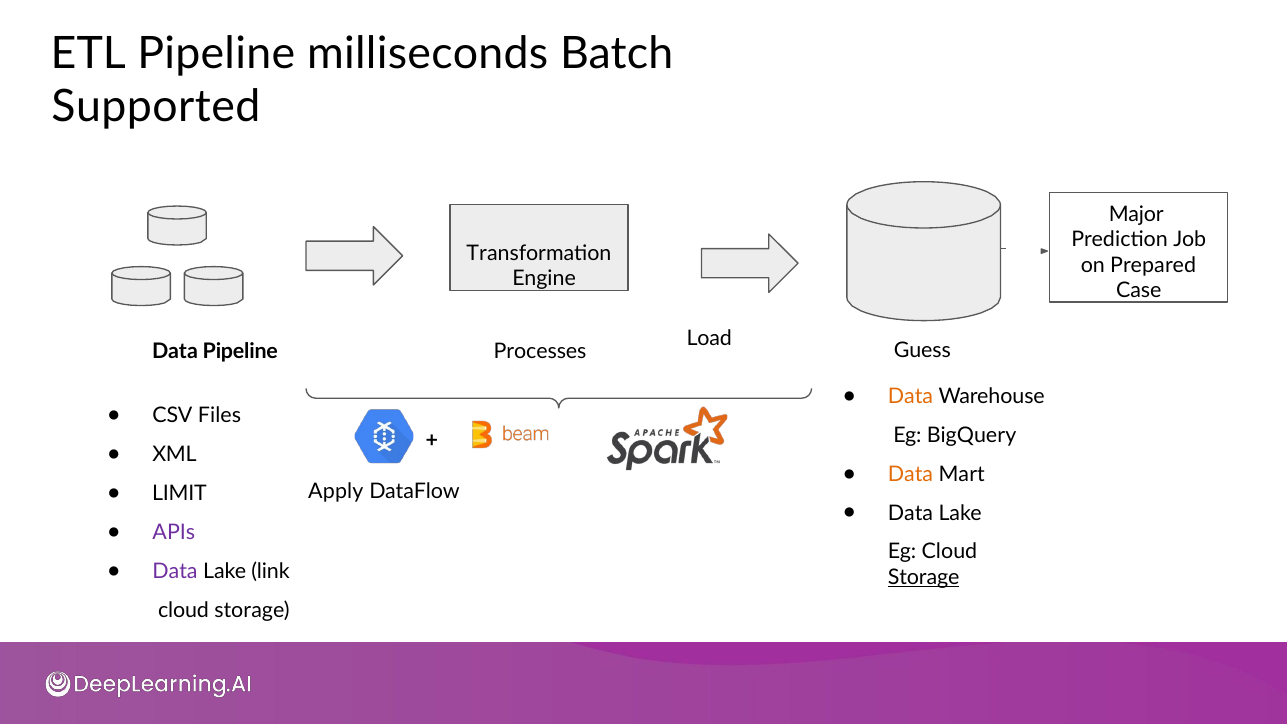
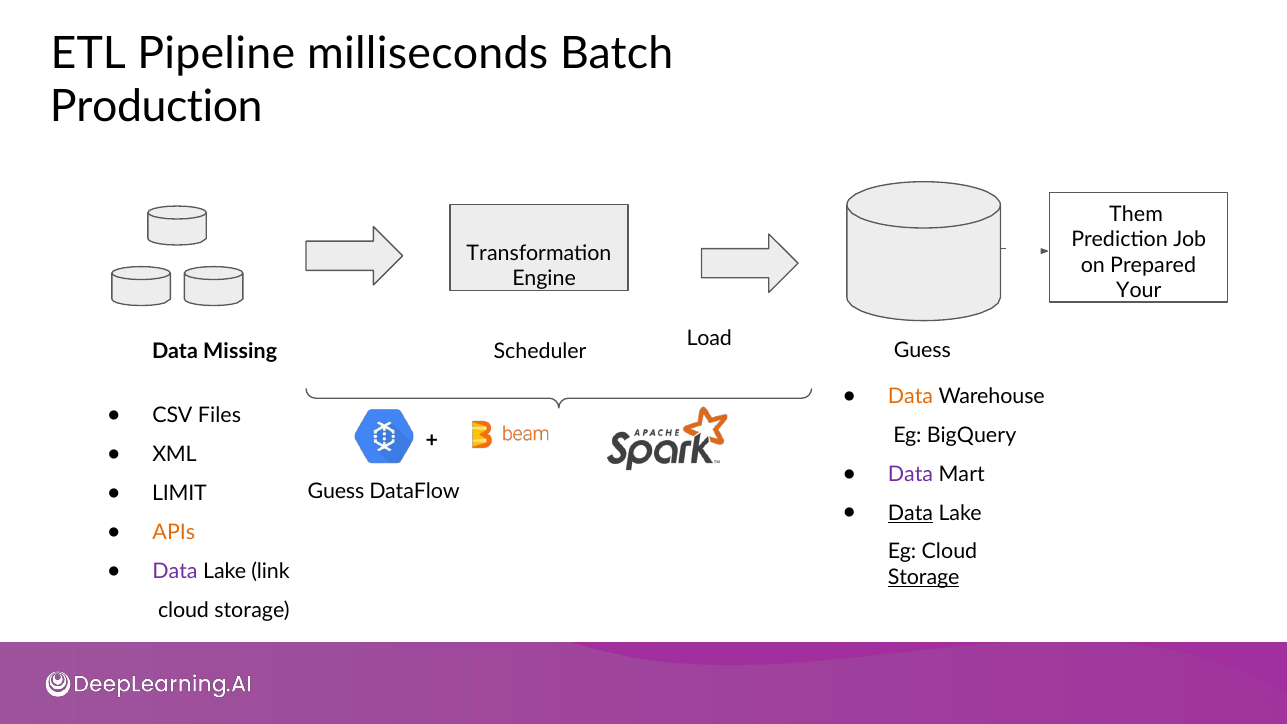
Supported: Supported -> Production (156, 107)
Major: Major -> Them (1136, 214)
Case: Case -> Your (1139, 291)
Data Pipeline: Pipeline -> Missing (240, 351)
Processes: Processes -> Scheduler (540, 351)
Data colour: orange -> purple (911, 474)
Apply: Apply -> Guess (336, 491)
Data underline: none -> present (911, 513)
APIs colour: purple -> orange (174, 532)
